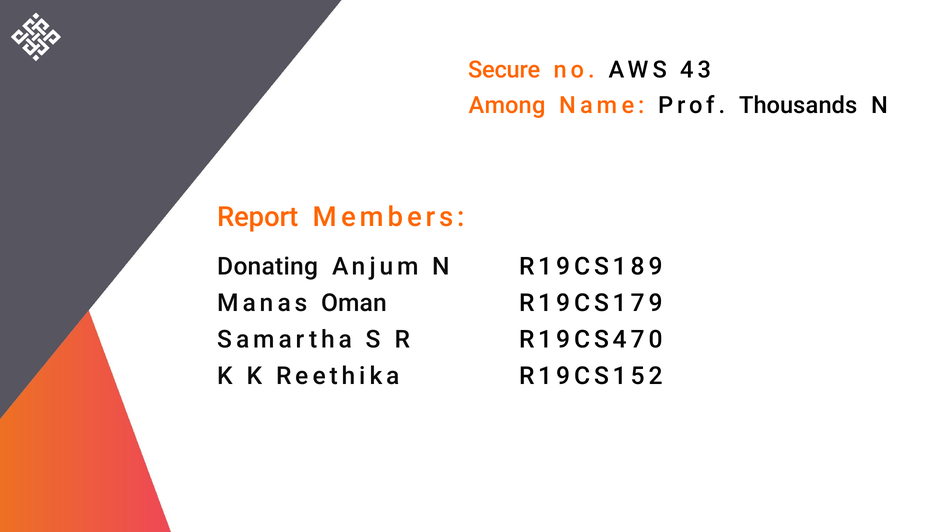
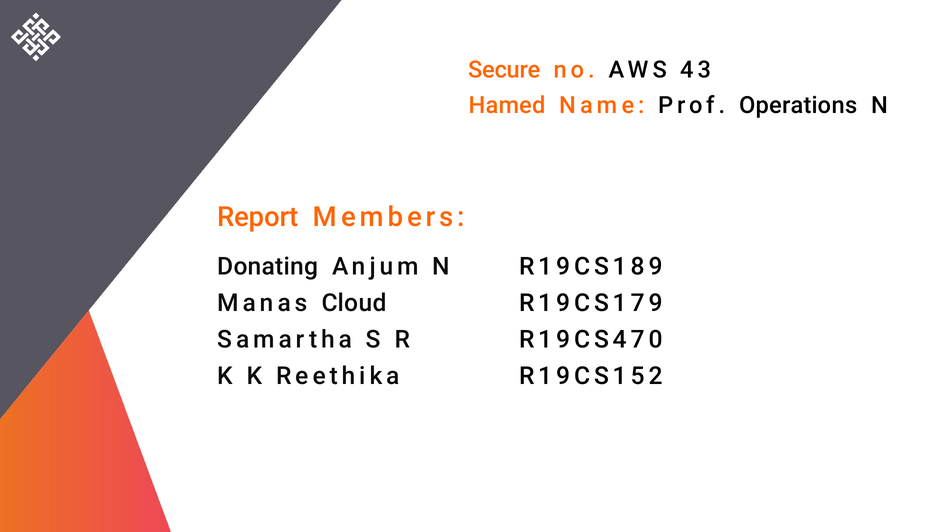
Among: Among -> Hamed (507, 105)
Thousands: Thousands -> Operations (798, 105)
Oman: Oman -> Cloud (354, 303)
